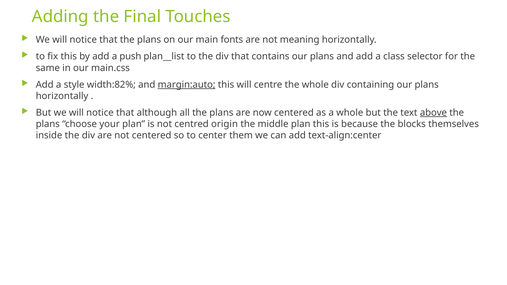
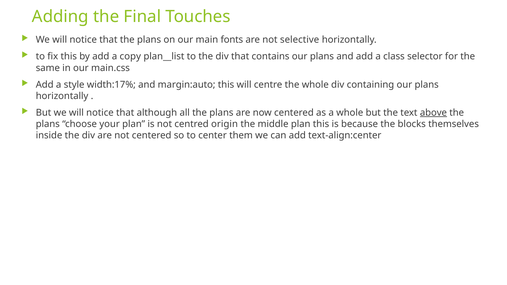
meaning: meaning -> selective (300, 40)
push: push -> copy (130, 57)
width:82%: width:82% -> width:17% (111, 85)
margin:auto underline: present -> none (187, 85)
